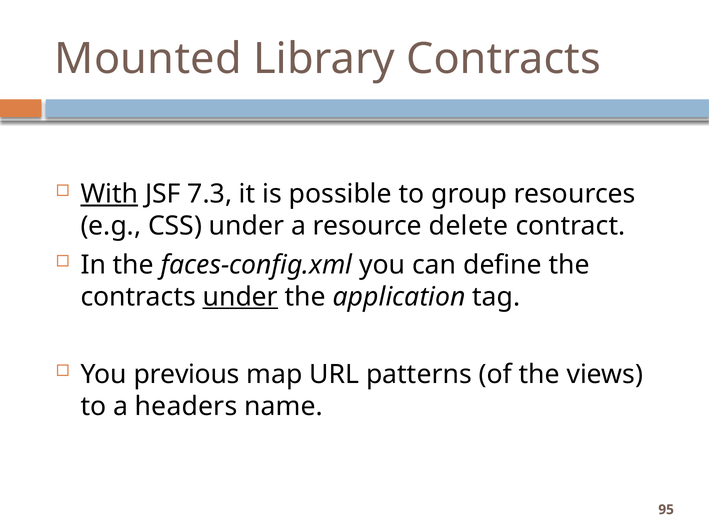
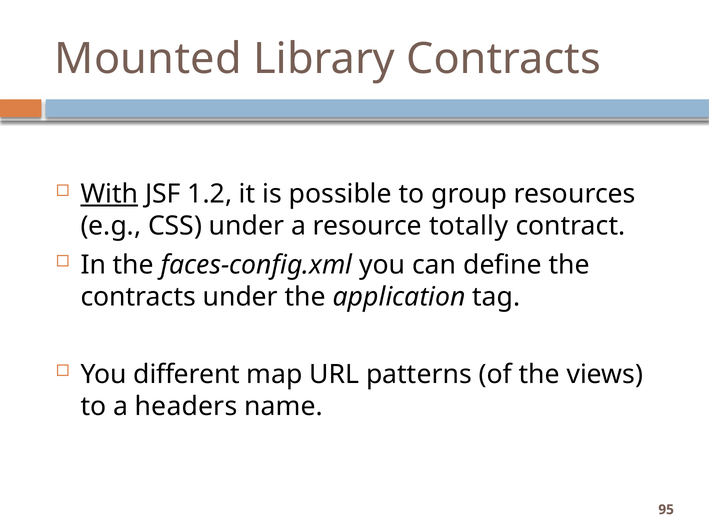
7.3: 7.3 -> 1.2 (210, 194)
delete: delete -> totally (469, 226)
under underline: present -> none (240, 297)
previous: previous -> different (187, 374)
